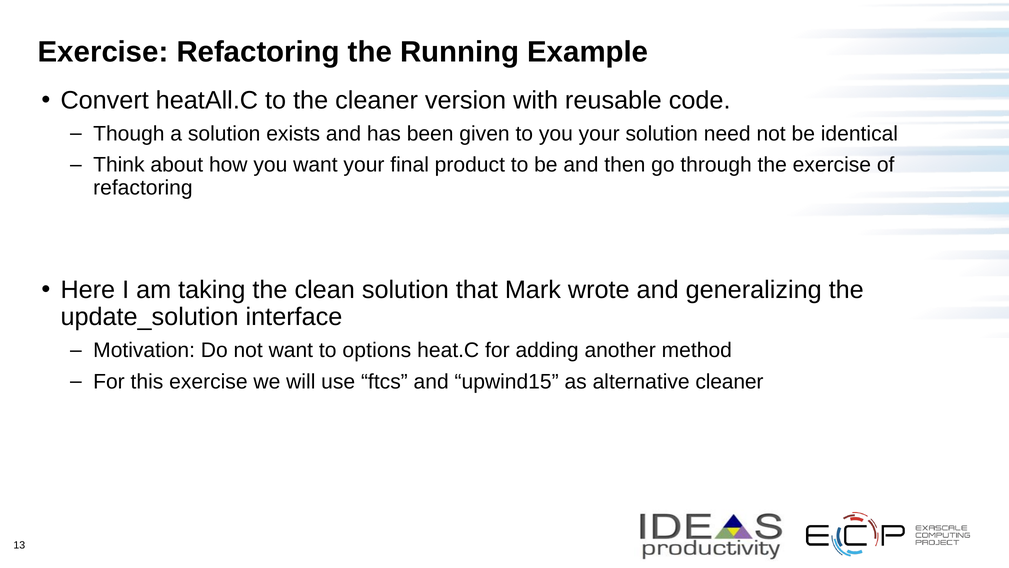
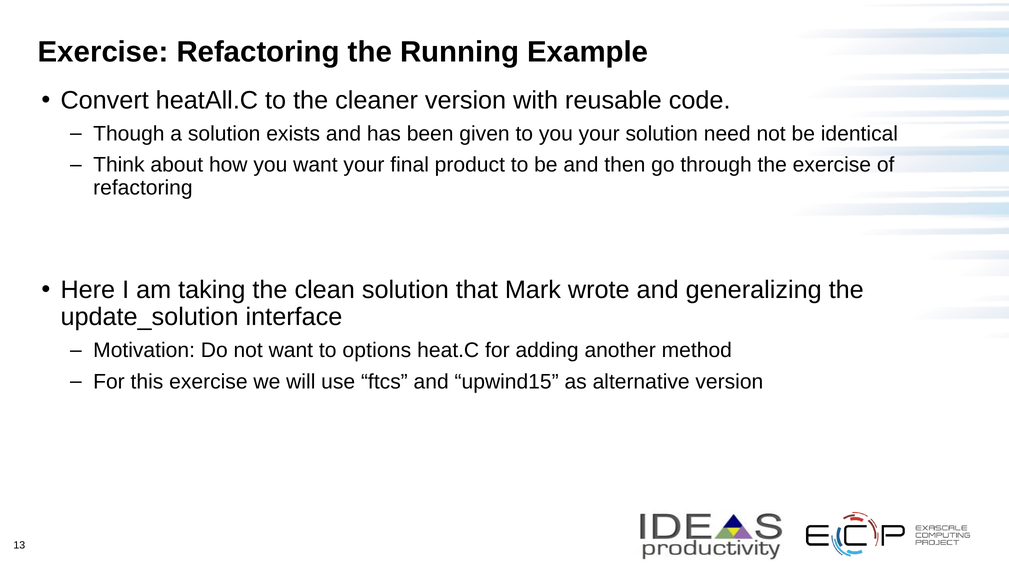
alternative cleaner: cleaner -> version (729, 381)
